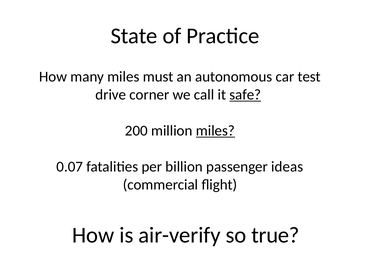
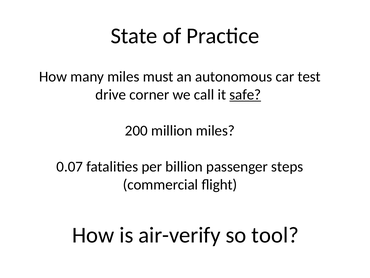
miles underline: present -> none (215, 130)
ideas: ideas -> steps (287, 166)
true: true -> tool (275, 235)
